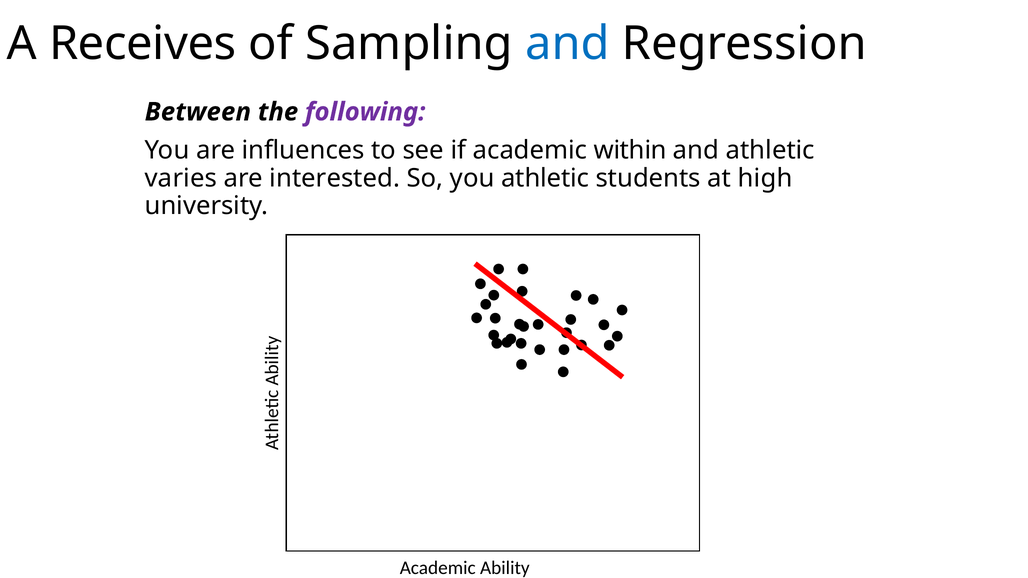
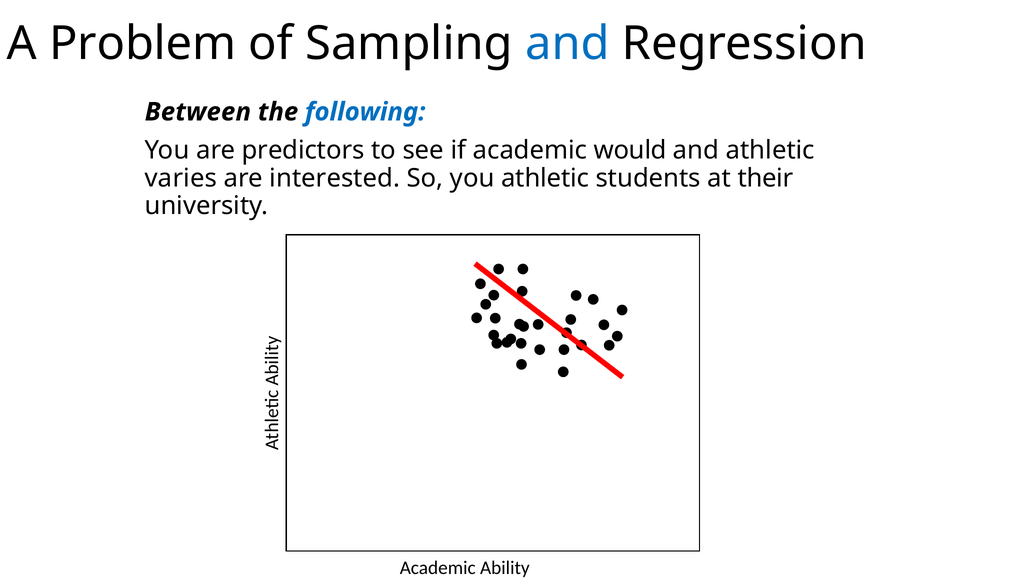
Receives: Receives -> Problem (143, 44)
following colour: purple -> blue (365, 112)
influences: influences -> predictors (303, 150)
within: within -> would (630, 150)
high: high -> their (765, 178)
